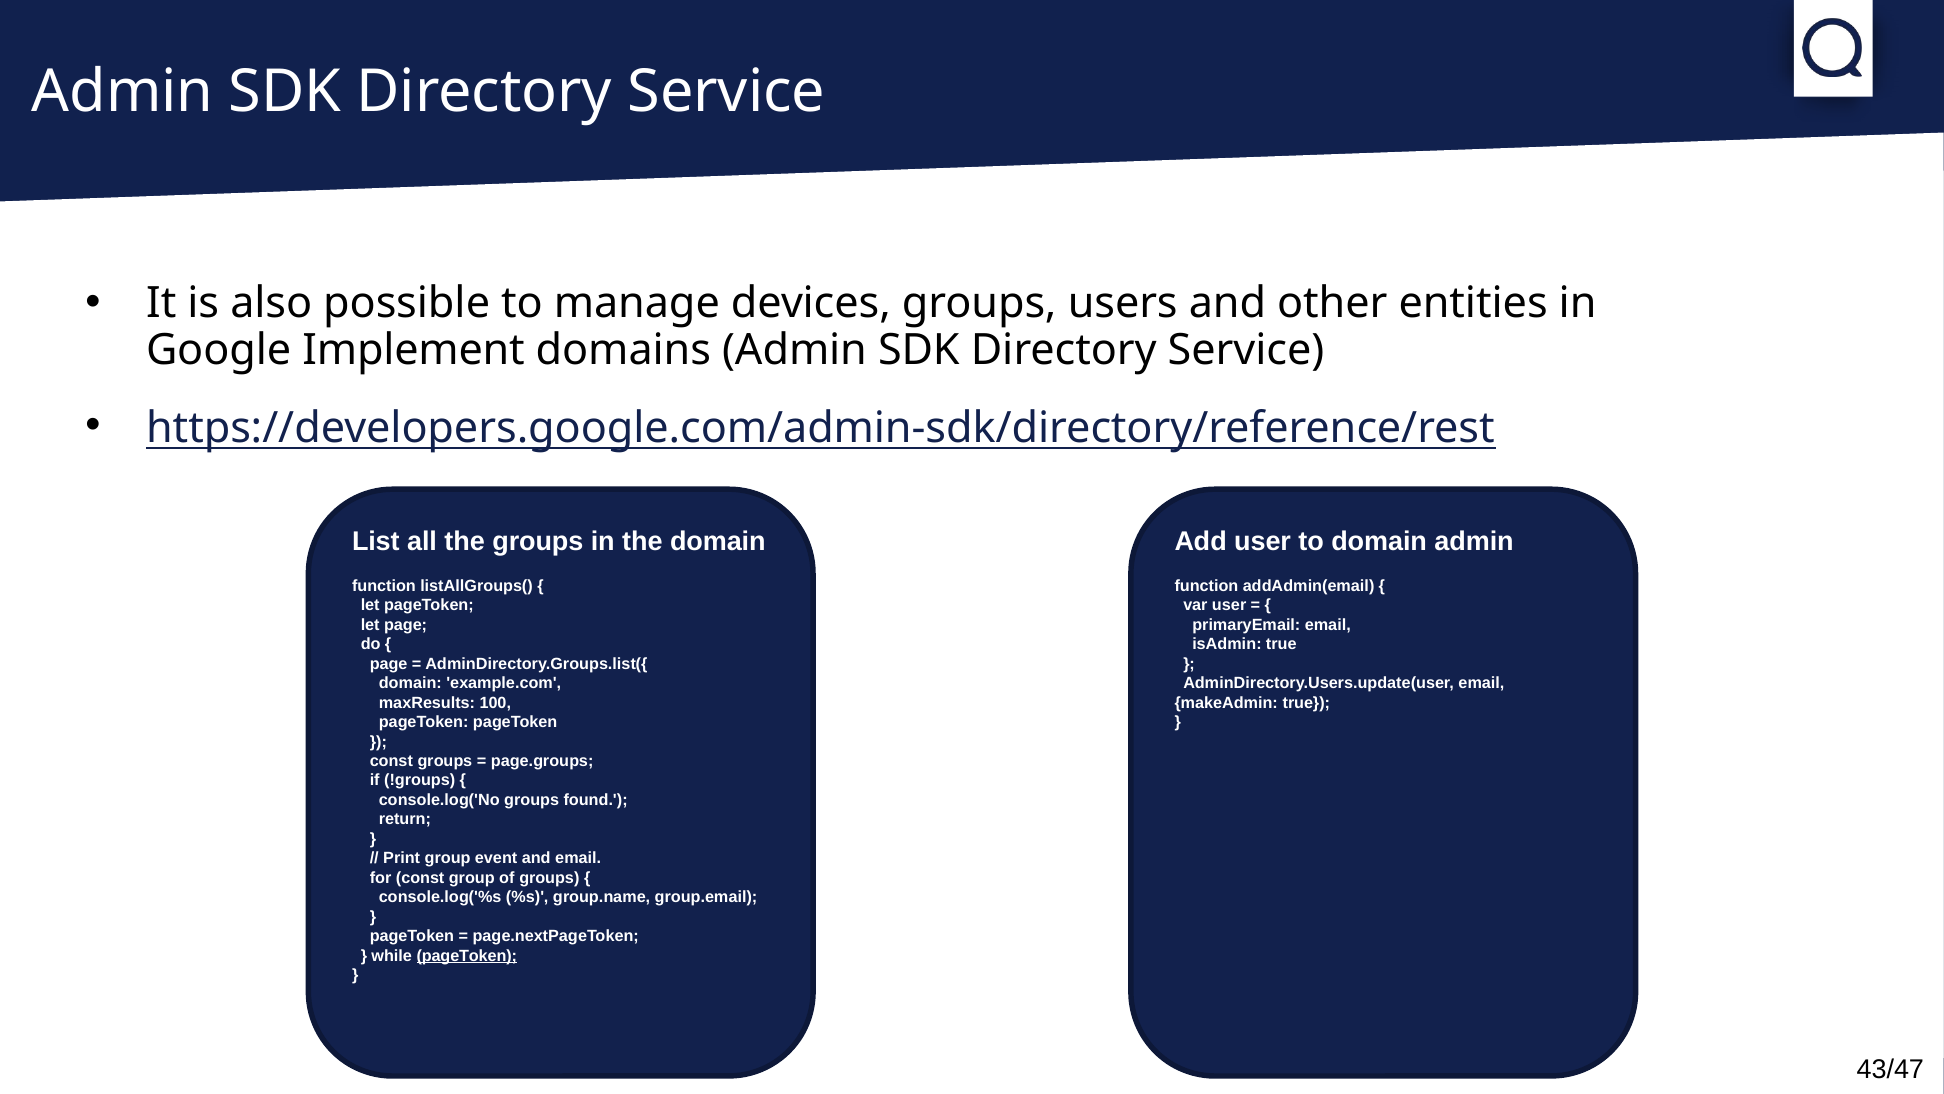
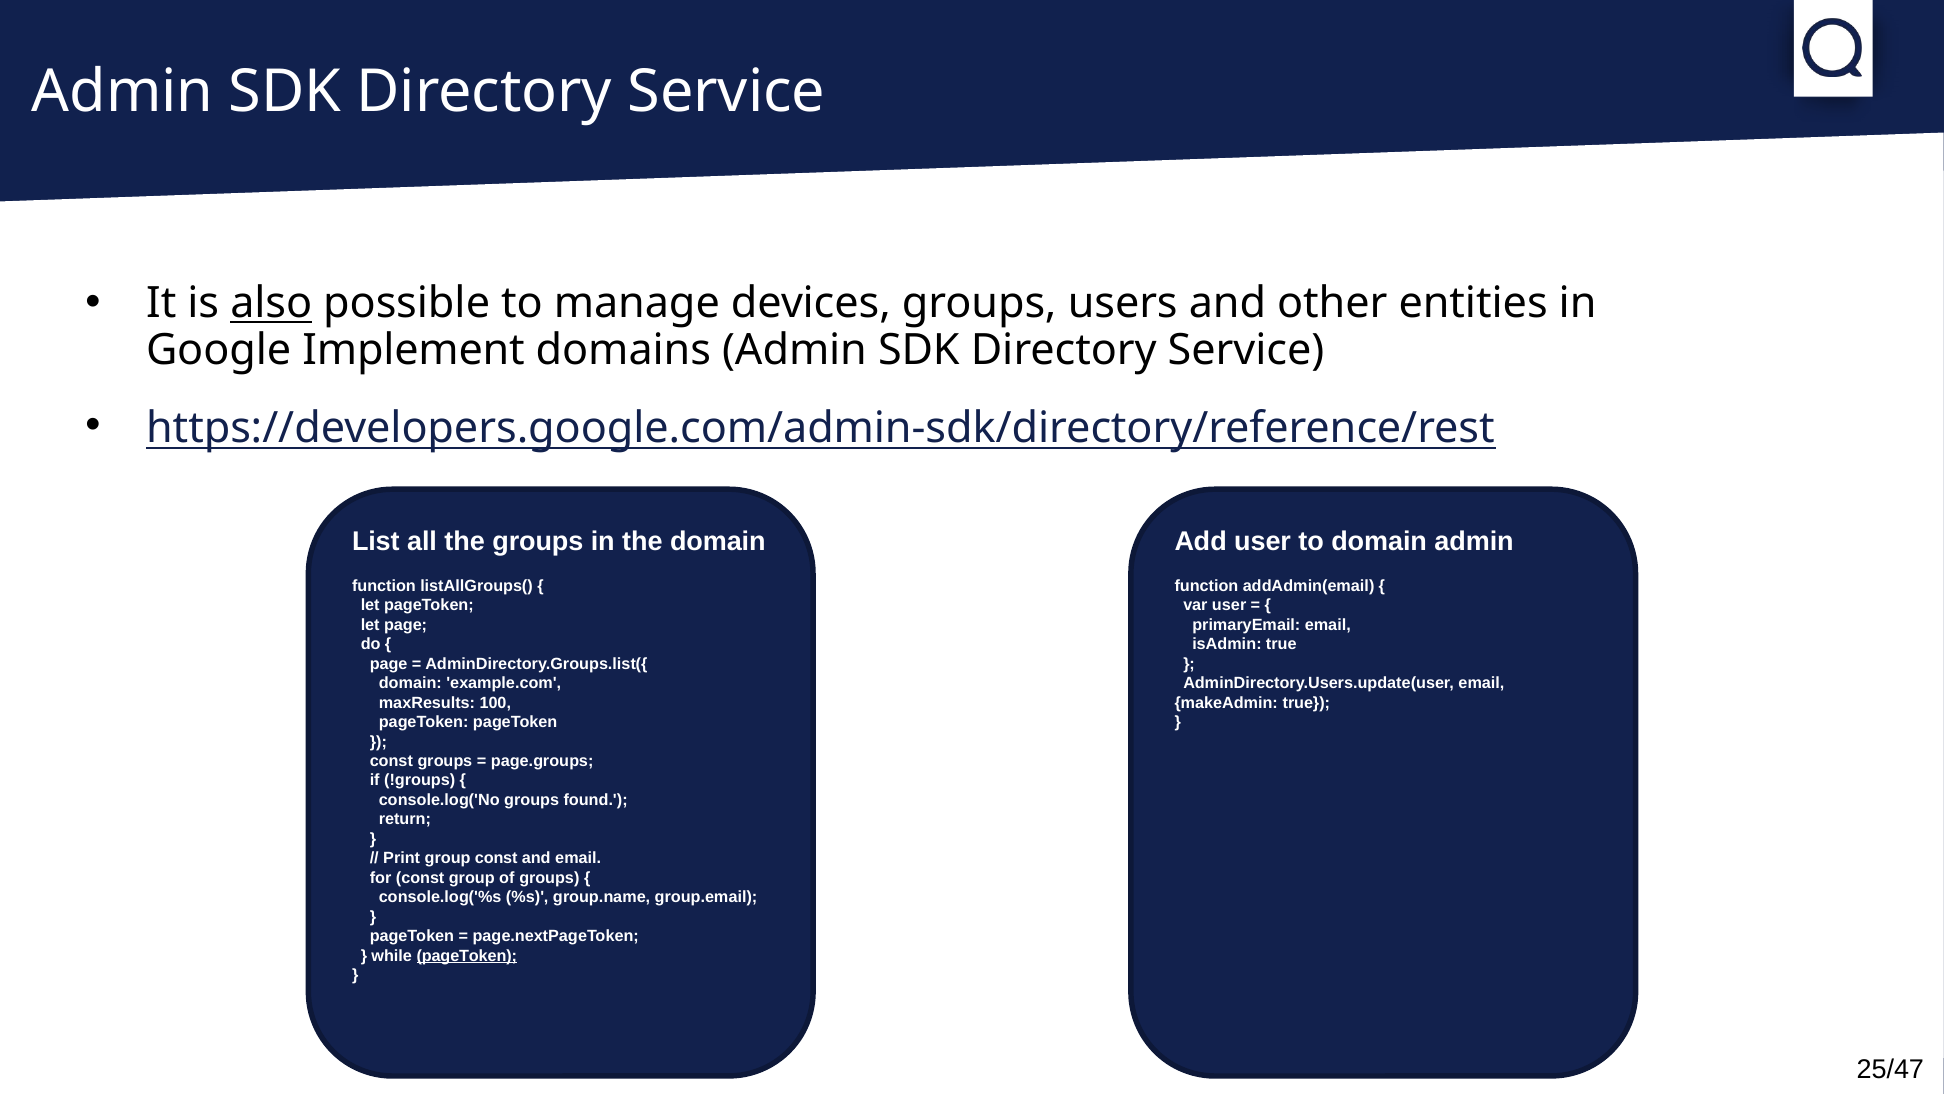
also underline: none -> present (271, 303)
group event: event -> const (496, 858)
43/47: 43/47 -> 25/47 (1890, 1069)
